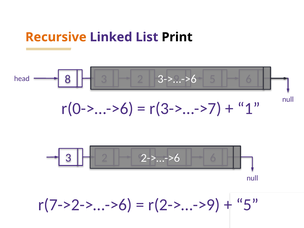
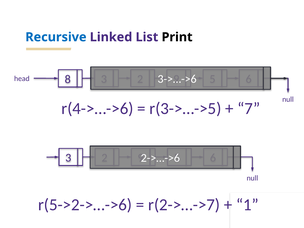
Recursive colour: orange -> blue (56, 37)
r(0->…->6: r(0->…->6 -> r(4->…->6 (97, 109)
r(3->…->7: r(3->…->7 -> r(3->…->5 (185, 109)
1: 1 -> 7 (249, 109)
r(7->2->…->6: r(7->2->…->6 -> r(5->2->…->6 (85, 205)
r(2->…->9: r(2->…->9 -> r(2->…->7 (184, 205)
5: 5 -> 1 (247, 205)
